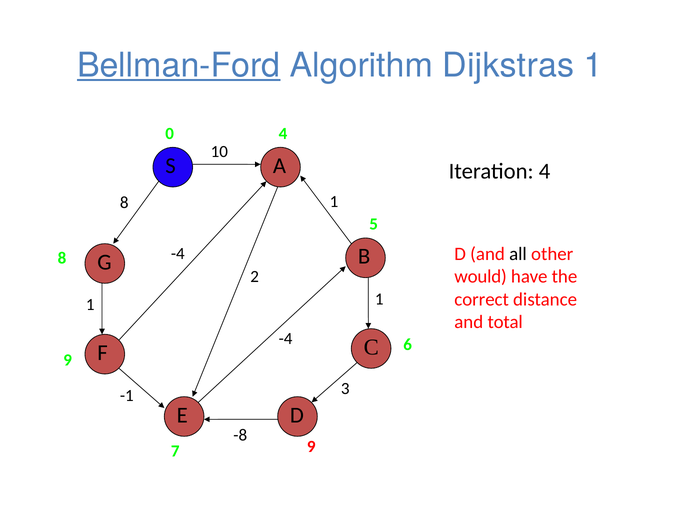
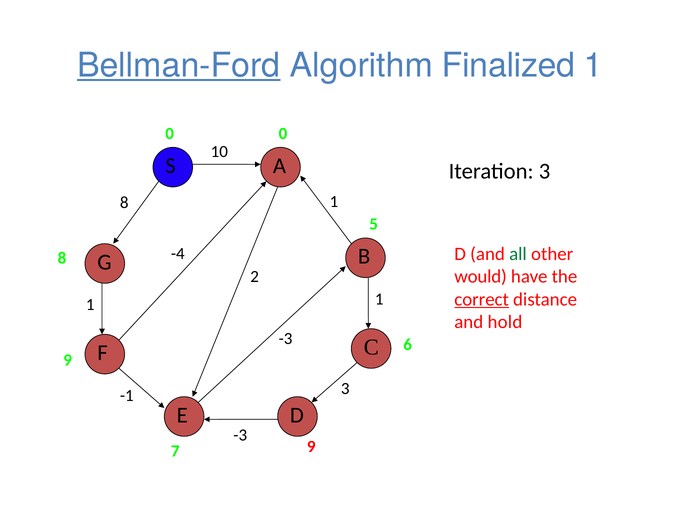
Dijkstras: Dijkstras -> Finalized (509, 65)
0 4: 4 -> 0 (283, 134)
Iteration 4: 4 -> 3 (545, 172)
all colour: black -> green (518, 254)
correct underline: none -> present (482, 299)
total: total -> hold (505, 322)
-4: -4 -> -3 (286, 339)
-8: -8 -> -3 (240, 435)
